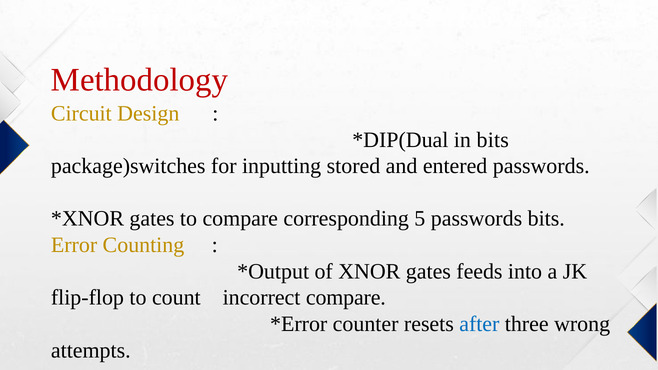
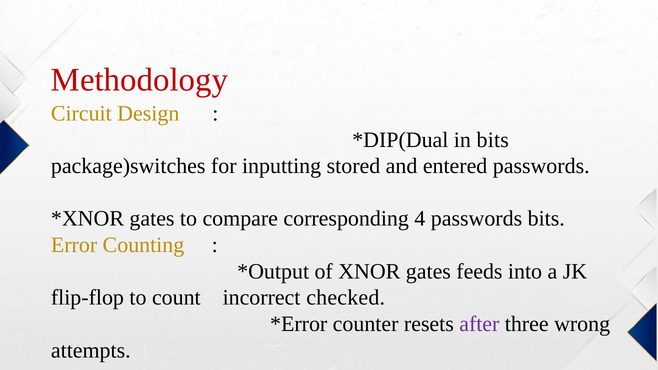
5: 5 -> 4 (420, 219)
incorrect compare: compare -> checked (346, 298)
after colour: blue -> purple (479, 324)
